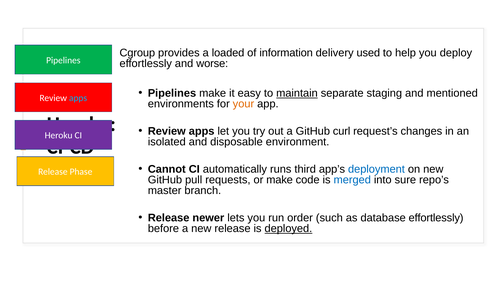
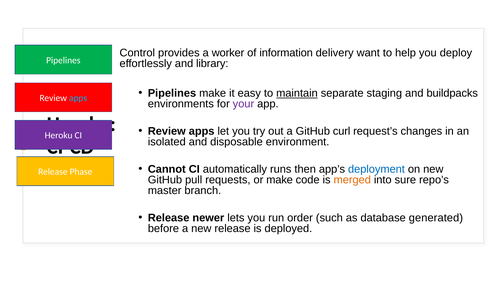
Cgroup: Cgroup -> Control (137, 53)
loaded: loaded -> worker (228, 53)
used: used -> want (368, 53)
worse: worse -> library (212, 64)
mentioned: mentioned -> buildpacks (452, 93)
your colour: orange -> purple (243, 104)
third: third -> then (305, 169)
merged colour: blue -> orange (352, 180)
database effortlessly: effortlessly -> generated (436, 218)
deployed underline: present -> none (288, 229)
